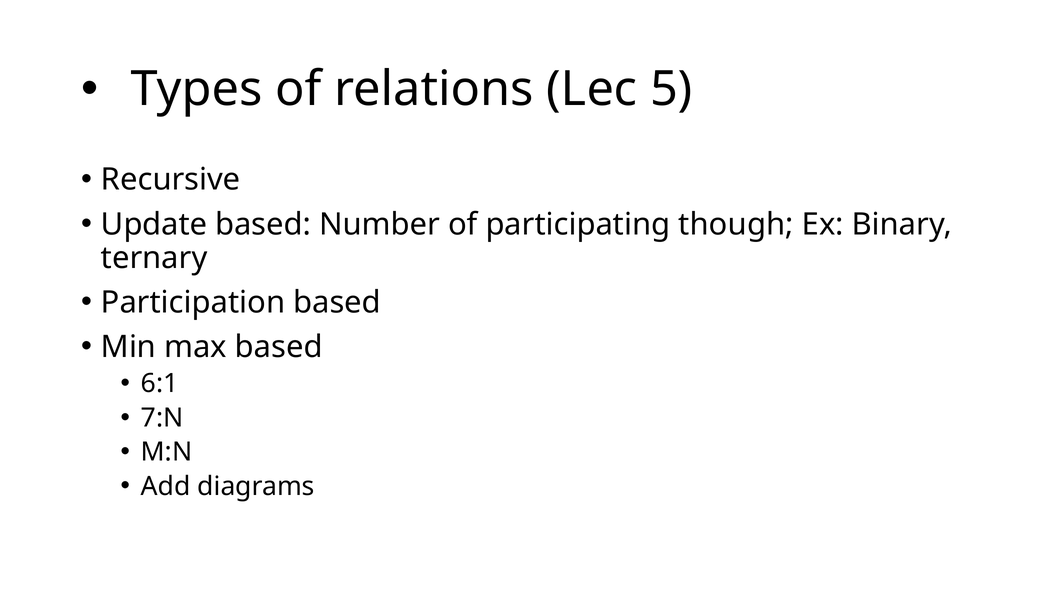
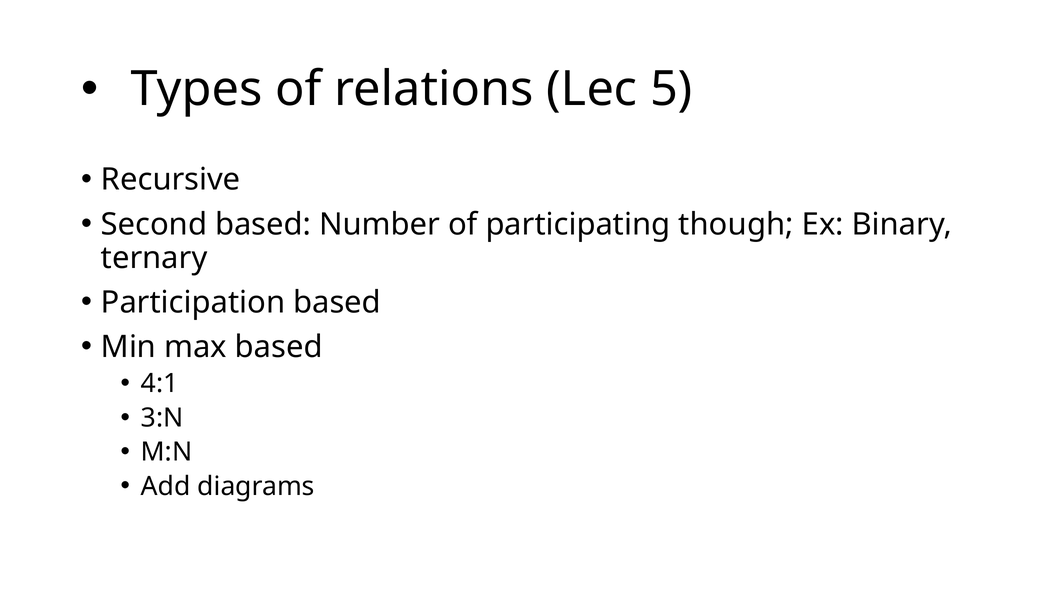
Update: Update -> Second (154, 224)
6:1: 6:1 -> 4:1 (160, 384)
7:N: 7:N -> 3:N (162, 418)
